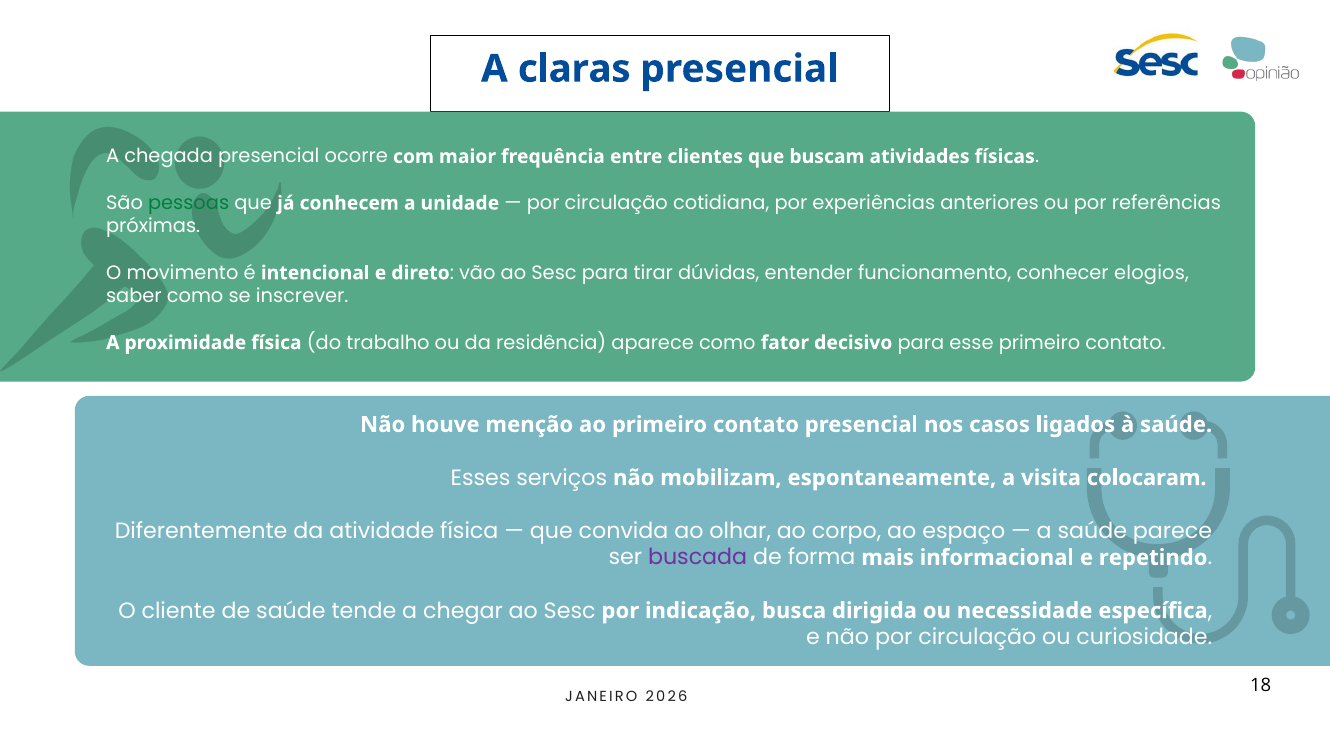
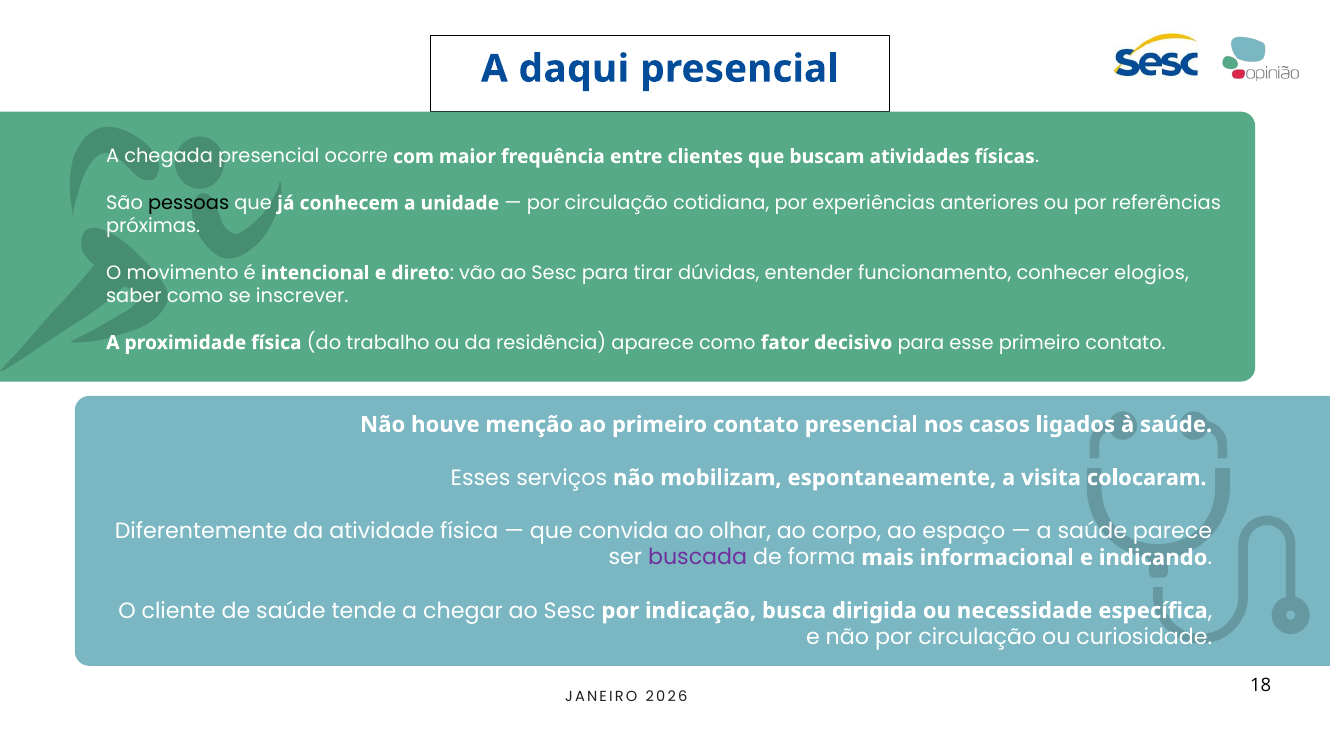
claras: claras -> daqui (574, 69)
pessoas colour: green -> black (189, 203)
repetindo: repetindo -> indicando (1153, 558)
